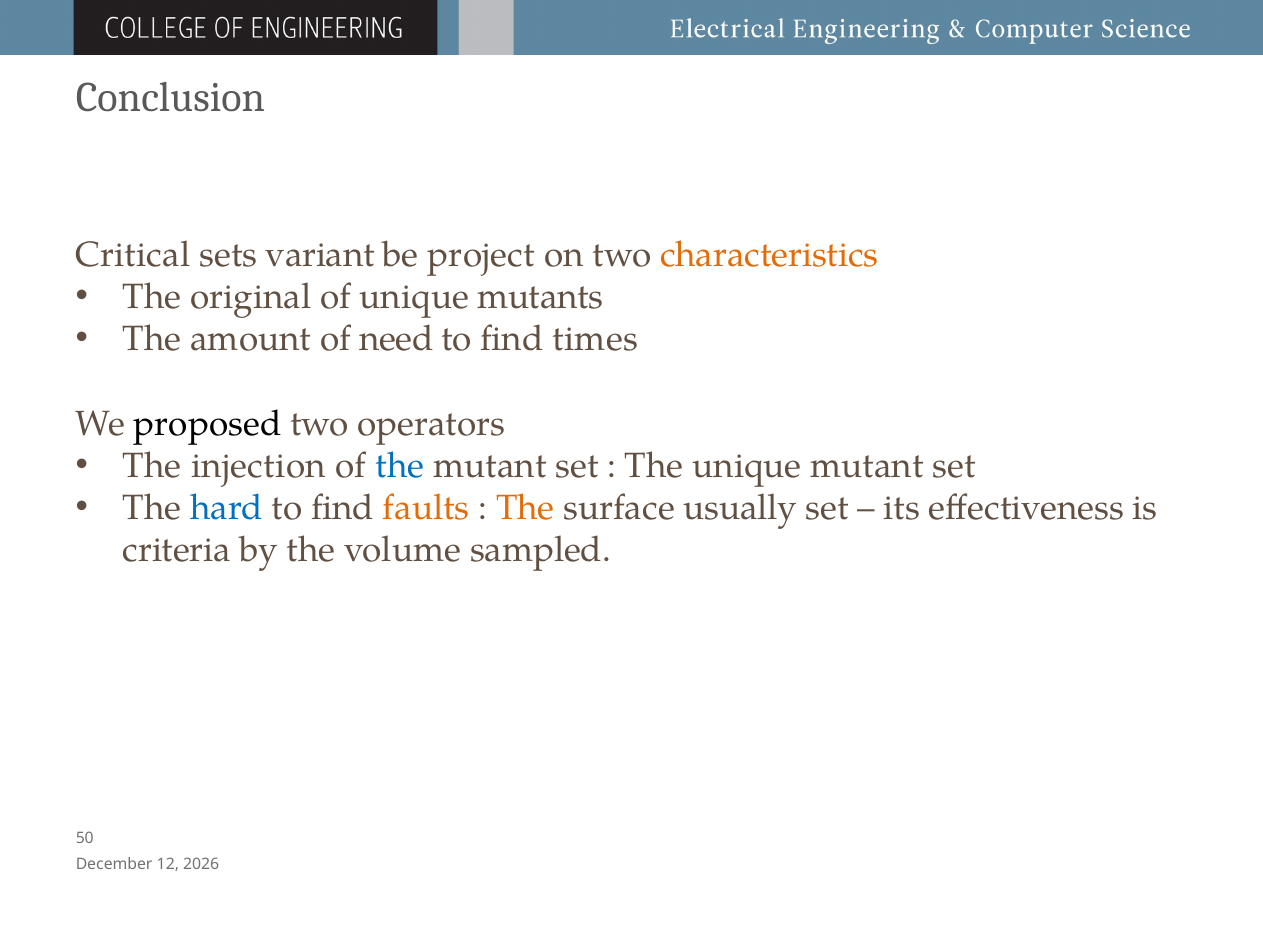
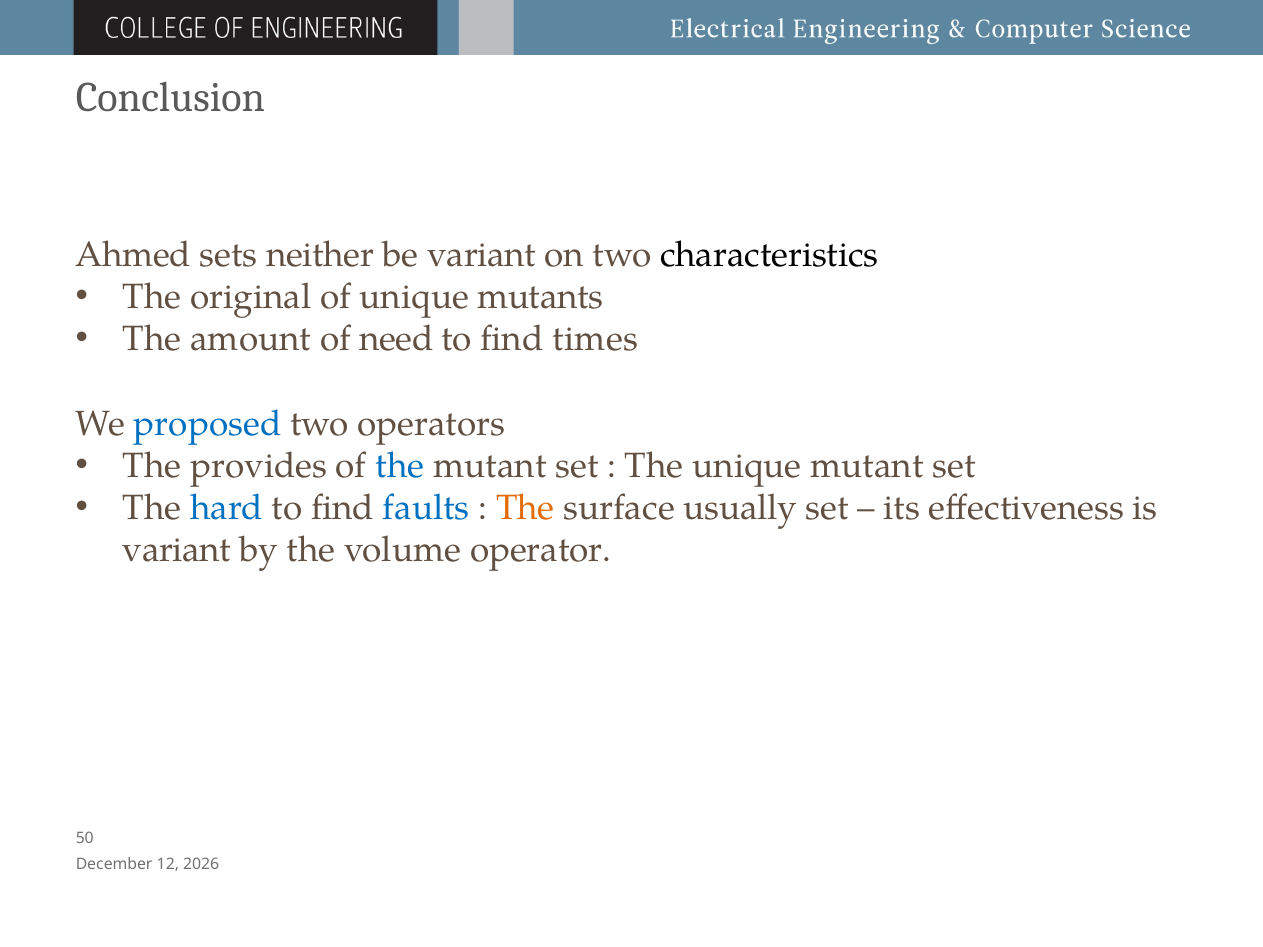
Critical: Critical -> Ahmed (133, 255)
variant: variant -> neither (320, 255)
be project: project -> variant (482, 255)
characteristics colour: orange -> black (769, 255)
proposed colour: black -> blue (208, 424)
injection: injection -> provides (259, 466)
faults colour: orange -> blue (426, 508)
criteria: criteria -> variant (177, 550)
sampled: sampled -> operator (541, 550)
